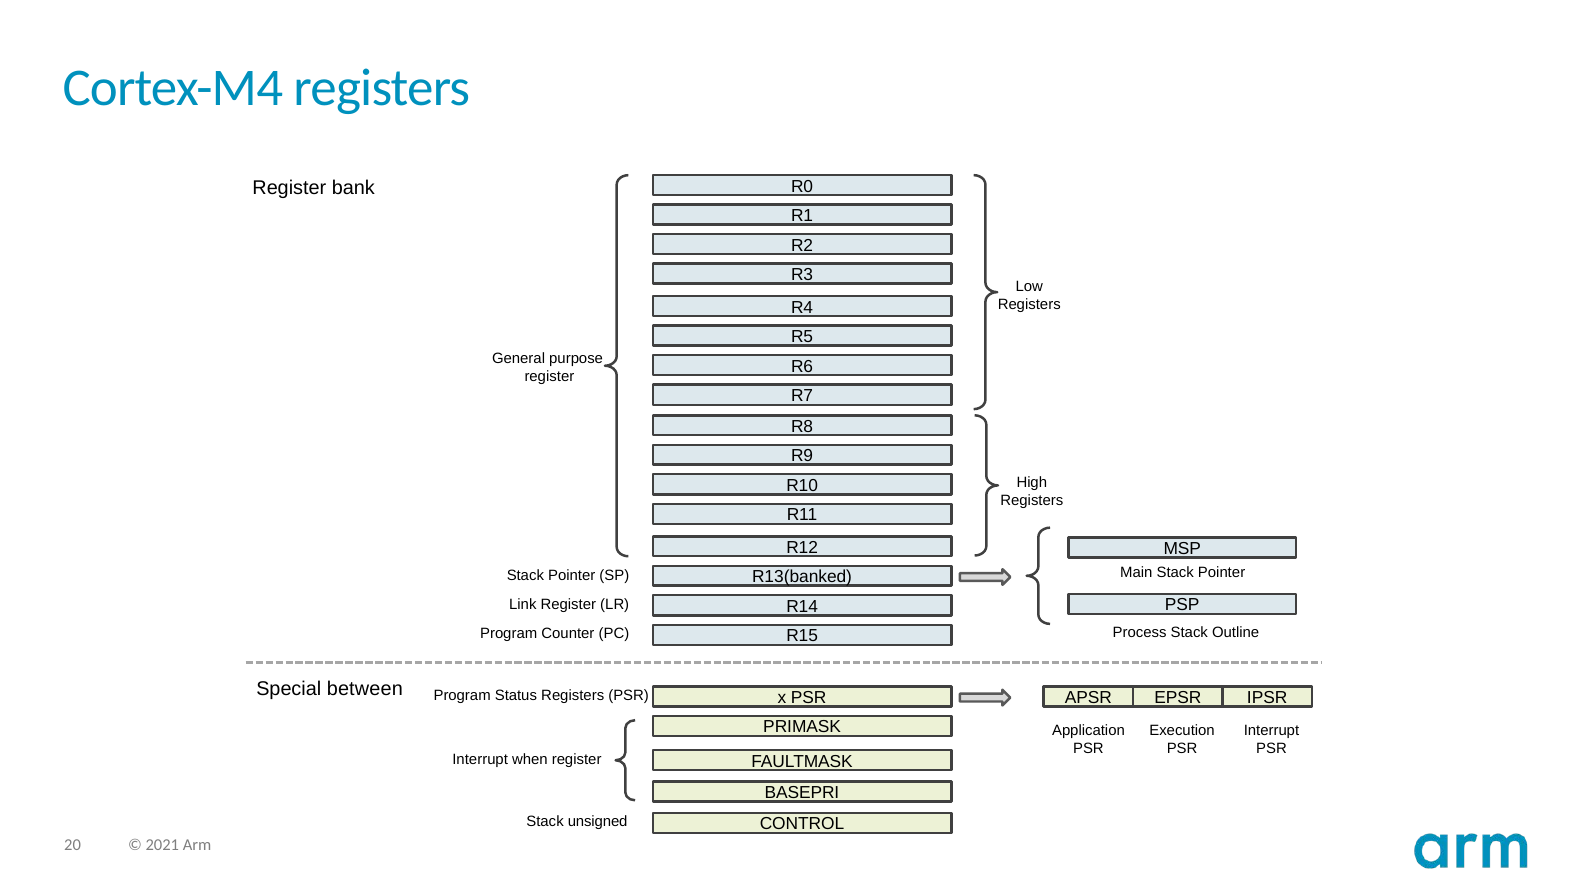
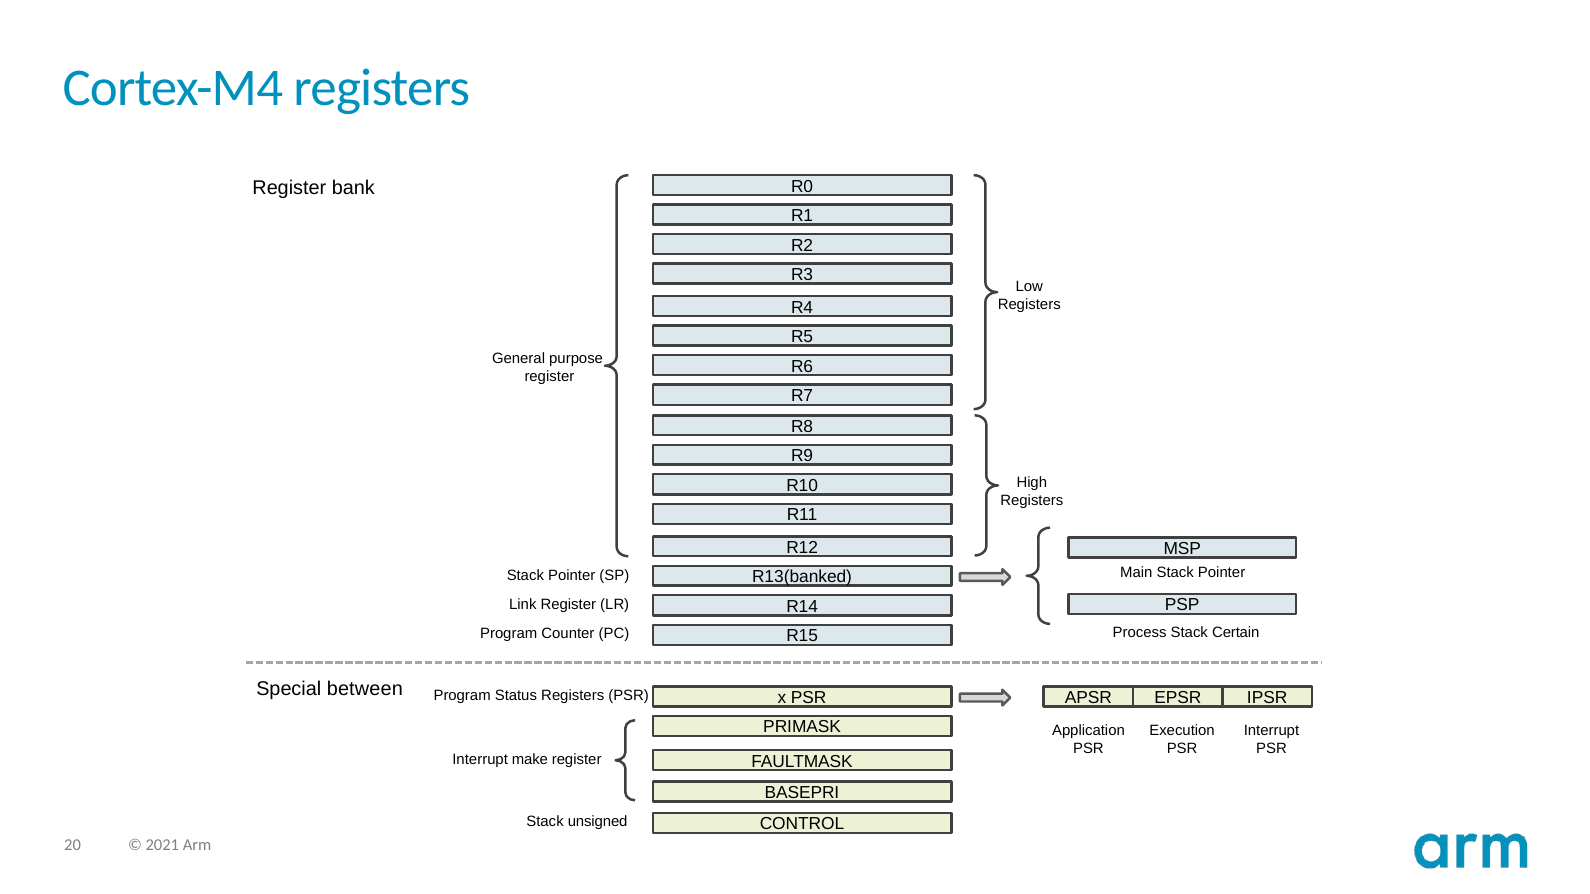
Outline: Outline -> Certain (1236, 633)
when: when -> make (530, 760)
